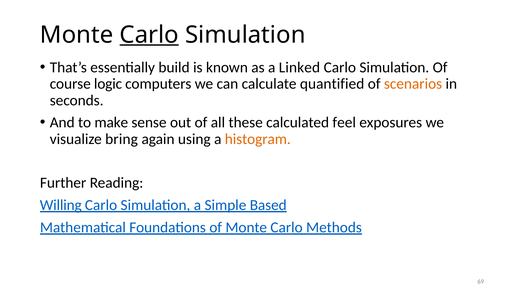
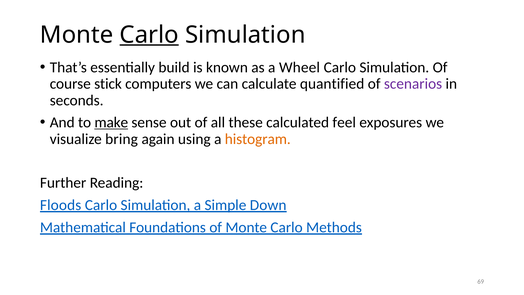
Linked: Linked -> Wheel (299, 67)
logic: logic -> stick (108, 84)
scenarios colour: orange -> purple (413, 84)
make underline: none -> present (111, 122)
Willing: Willing -> Floods (61, 205)
Based: Based -> Down (268, 205)
